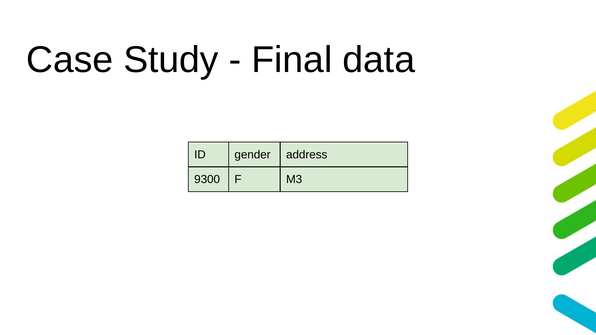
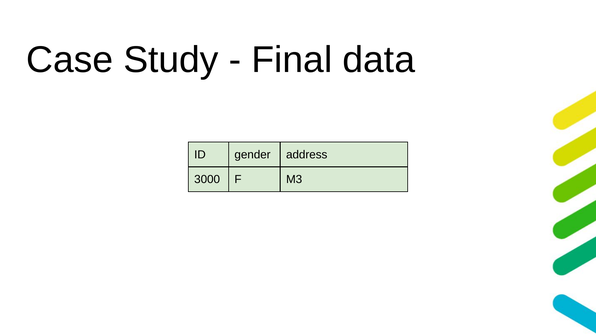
9300: 9300 -> 3000 (207, 180)
